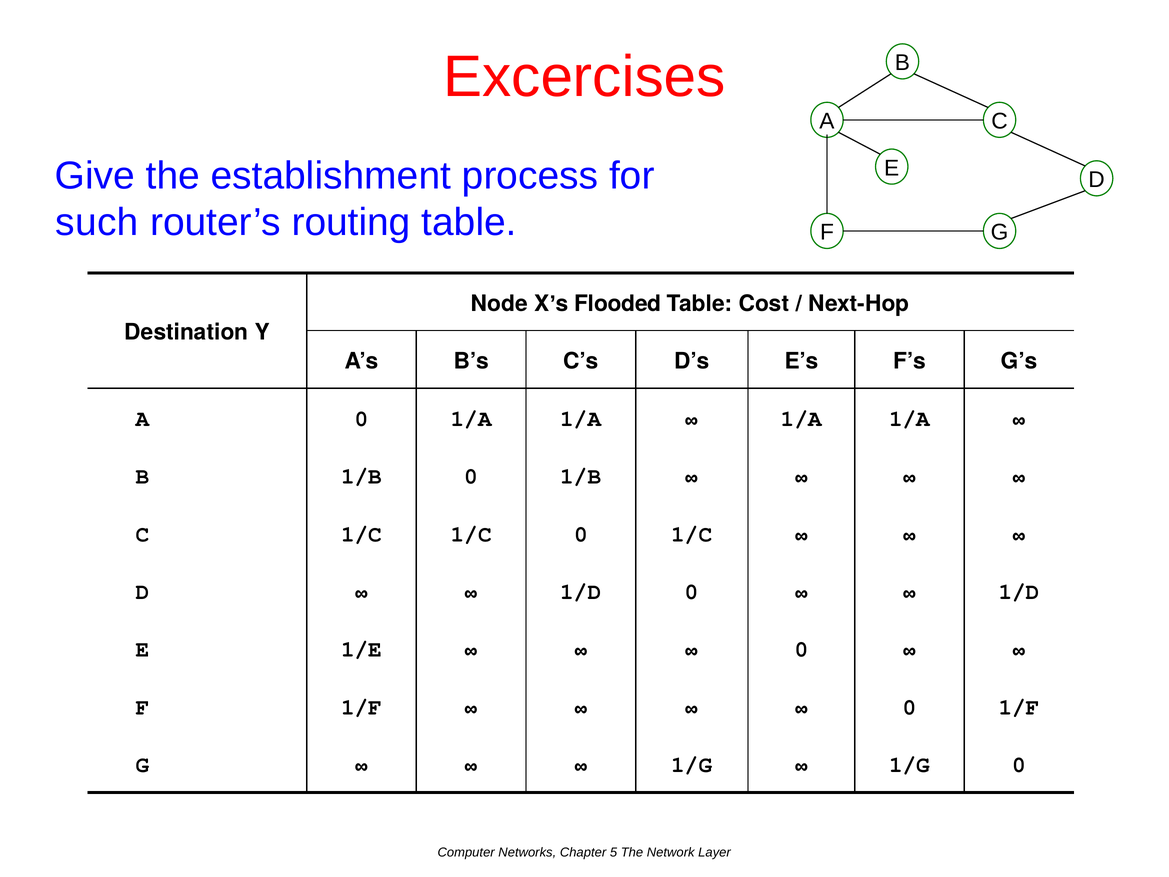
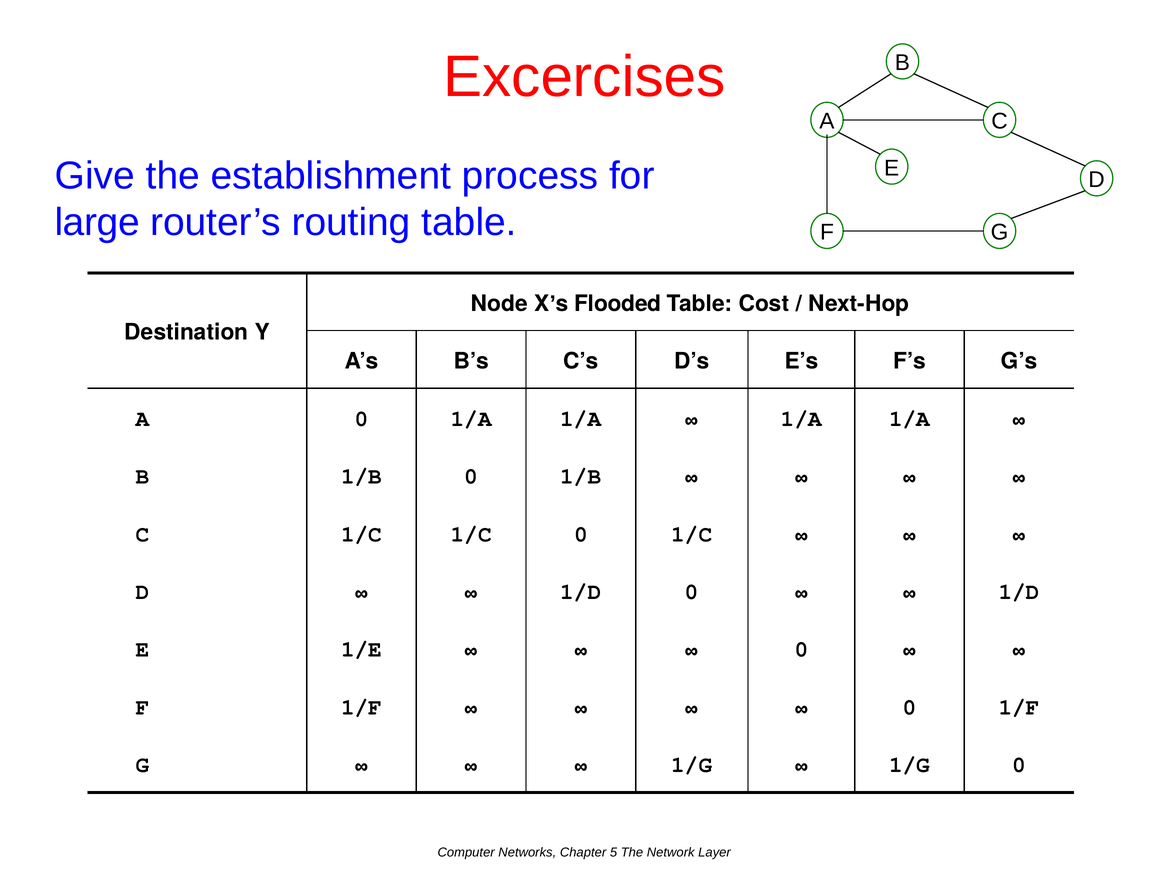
such: such -> large (97, 222)
